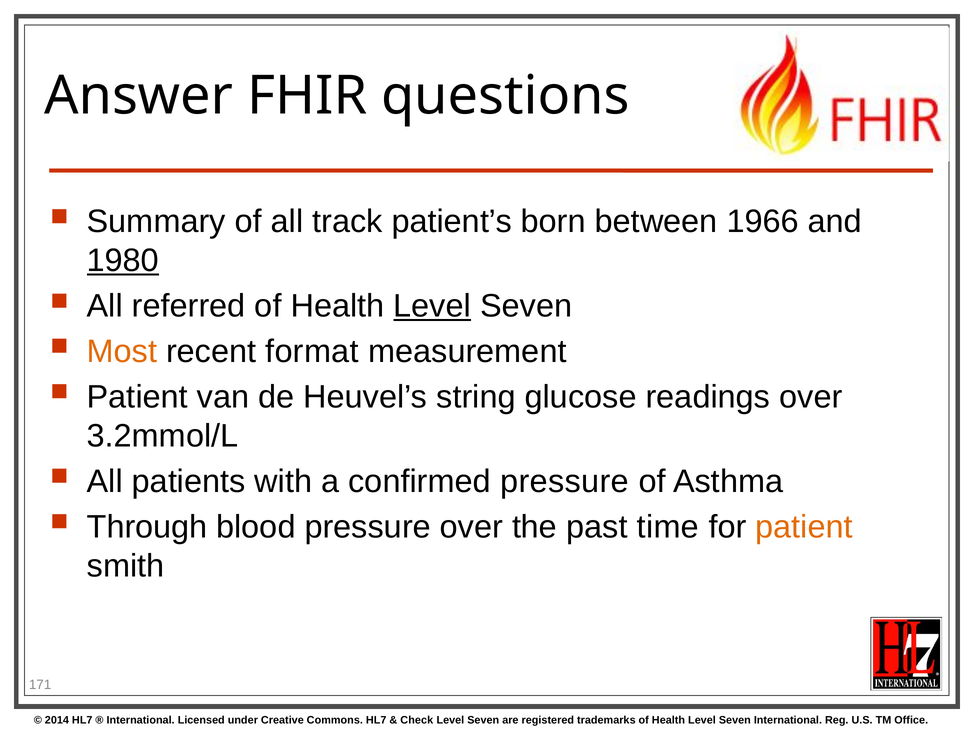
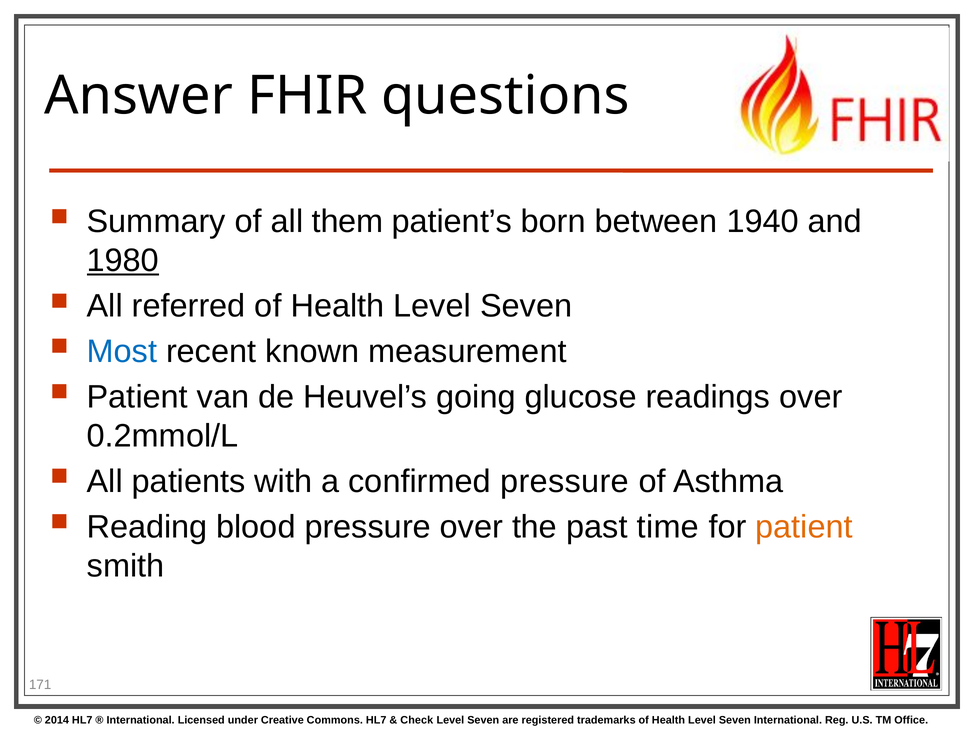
track: track -> them (348, 221)
1966: 1966 -> 1940 (763, 221)
Level underline: present -> none (432, 306)
Most colour: orange -> blue (122, 351)
format: format -> known (312, 351)
string: string -> going (476, 397)
3.2mmol/L: 3.2mmol/L -> 0.2mmol/L (163, 436)
Through: Through -> Reading (147, 527)
